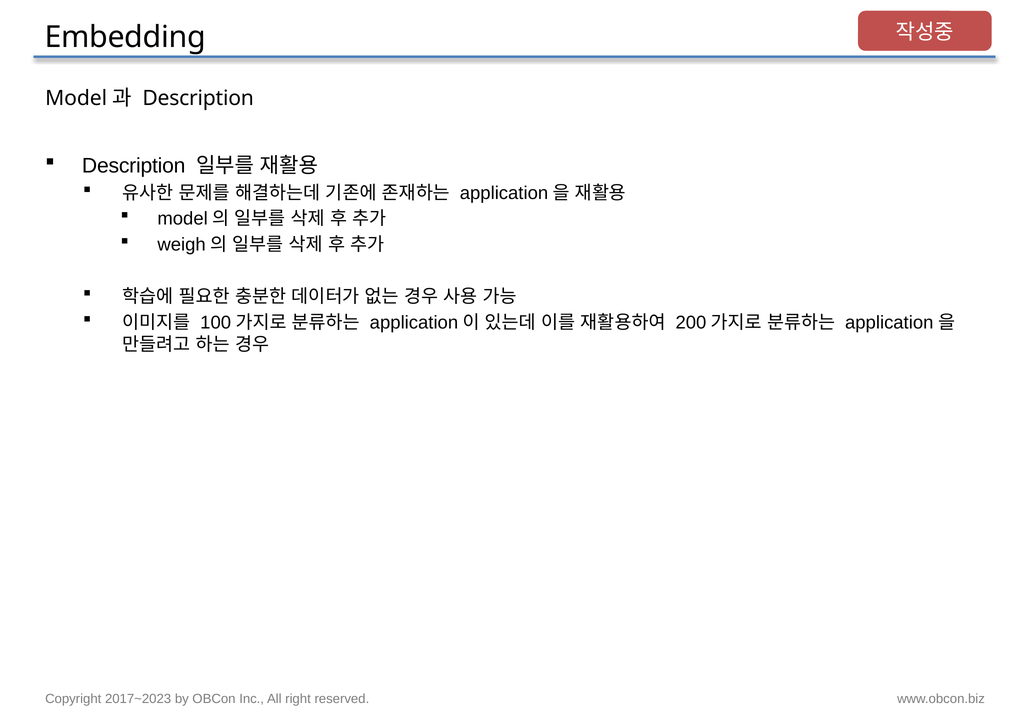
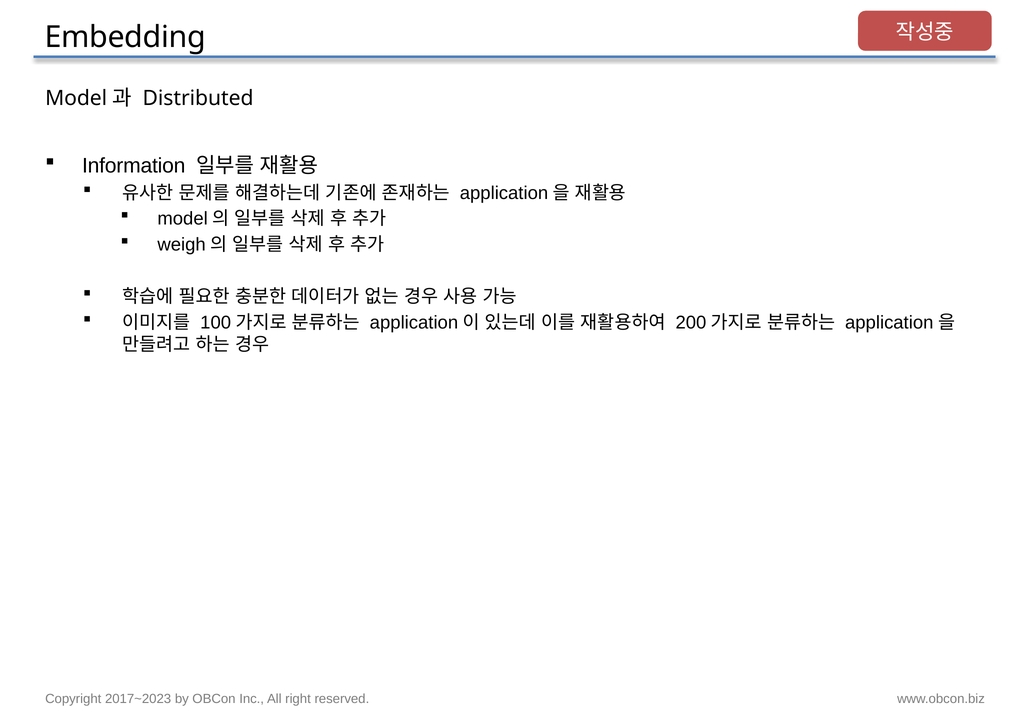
Description: Description -> Distributed (198, 98)
Description: Description -> Information (134, 166)
